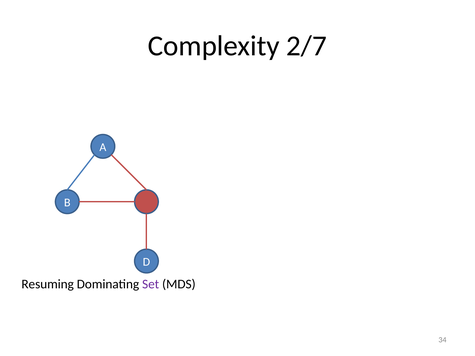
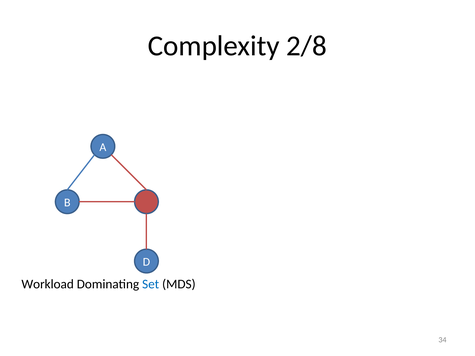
2/7: 2/7 -> 2/8 (307, 46)
Resuming: Resuming -> Workload (48, 284)
Set colour: purple -> blue (151, 284)
